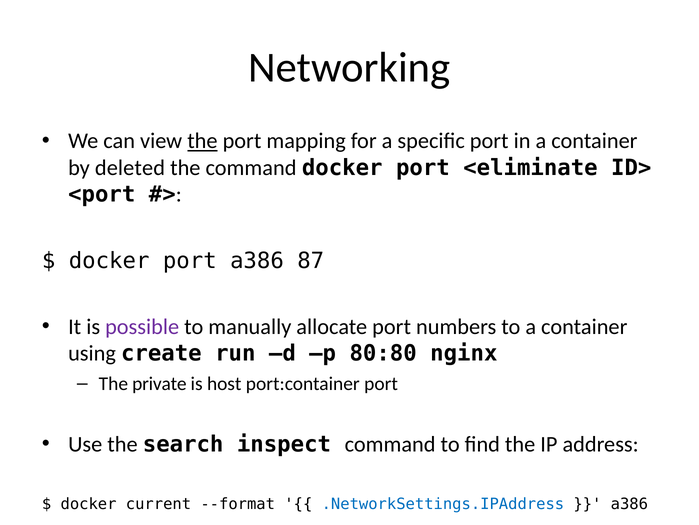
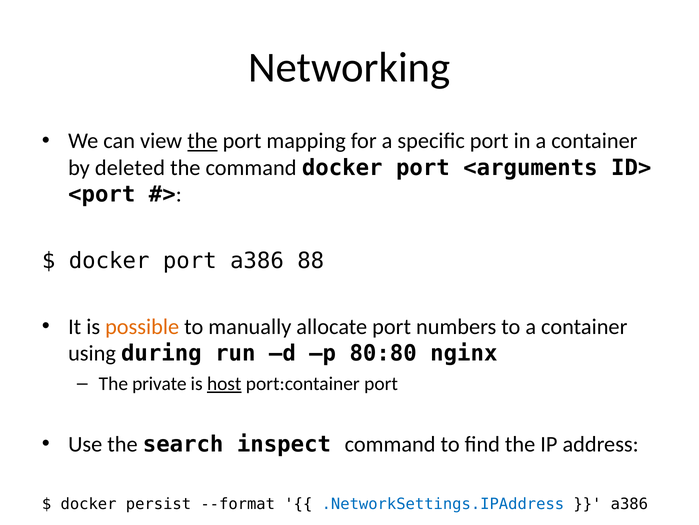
<eliminate: <eliminate -> <arguments (530, 168)
87: 87 -> 88 (311, 260)
possible colour: purple -> orange (142, 326)
create: create -> during (161, 353)
host underline: none -> present (224, 383)
current: current -> persist (158, 503)
